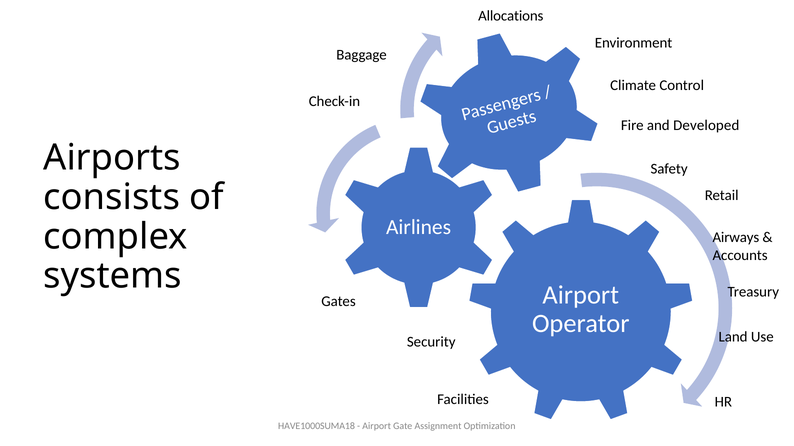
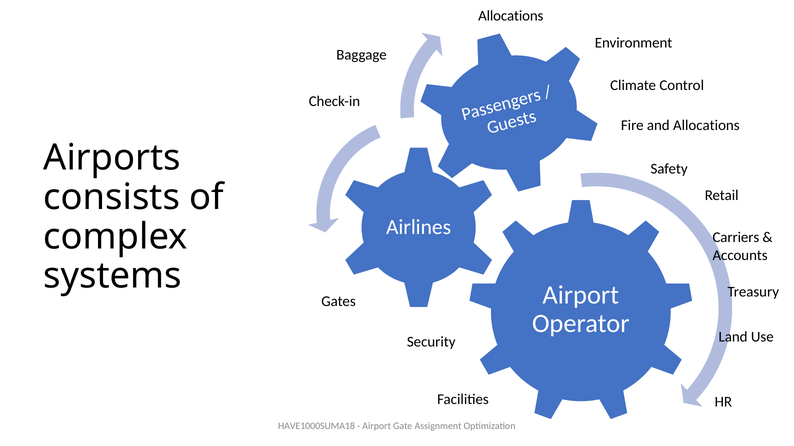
and Developed: Developed -> Allocations (706, 125)
Airways: Airways -> Carriers (736, 238)
